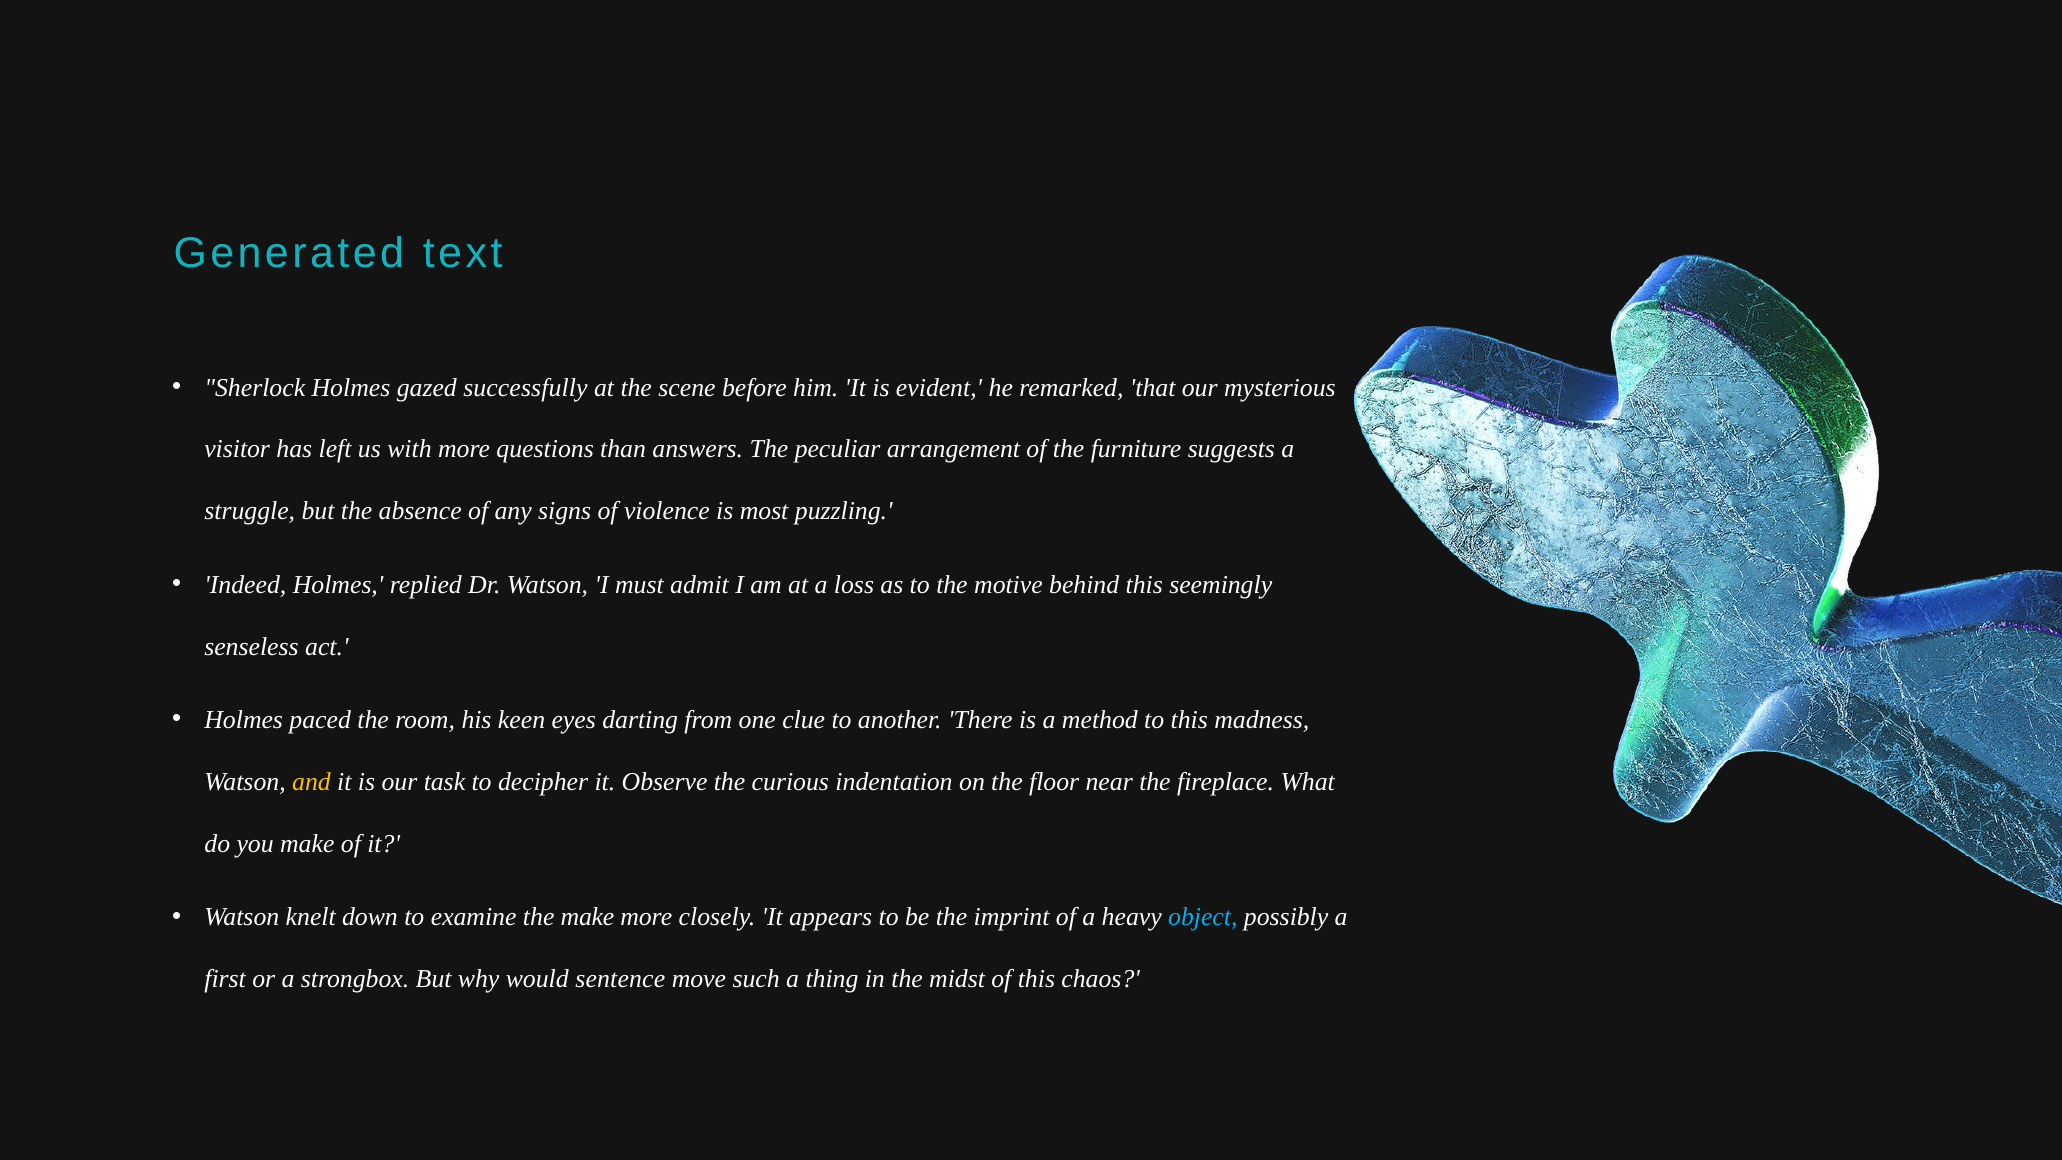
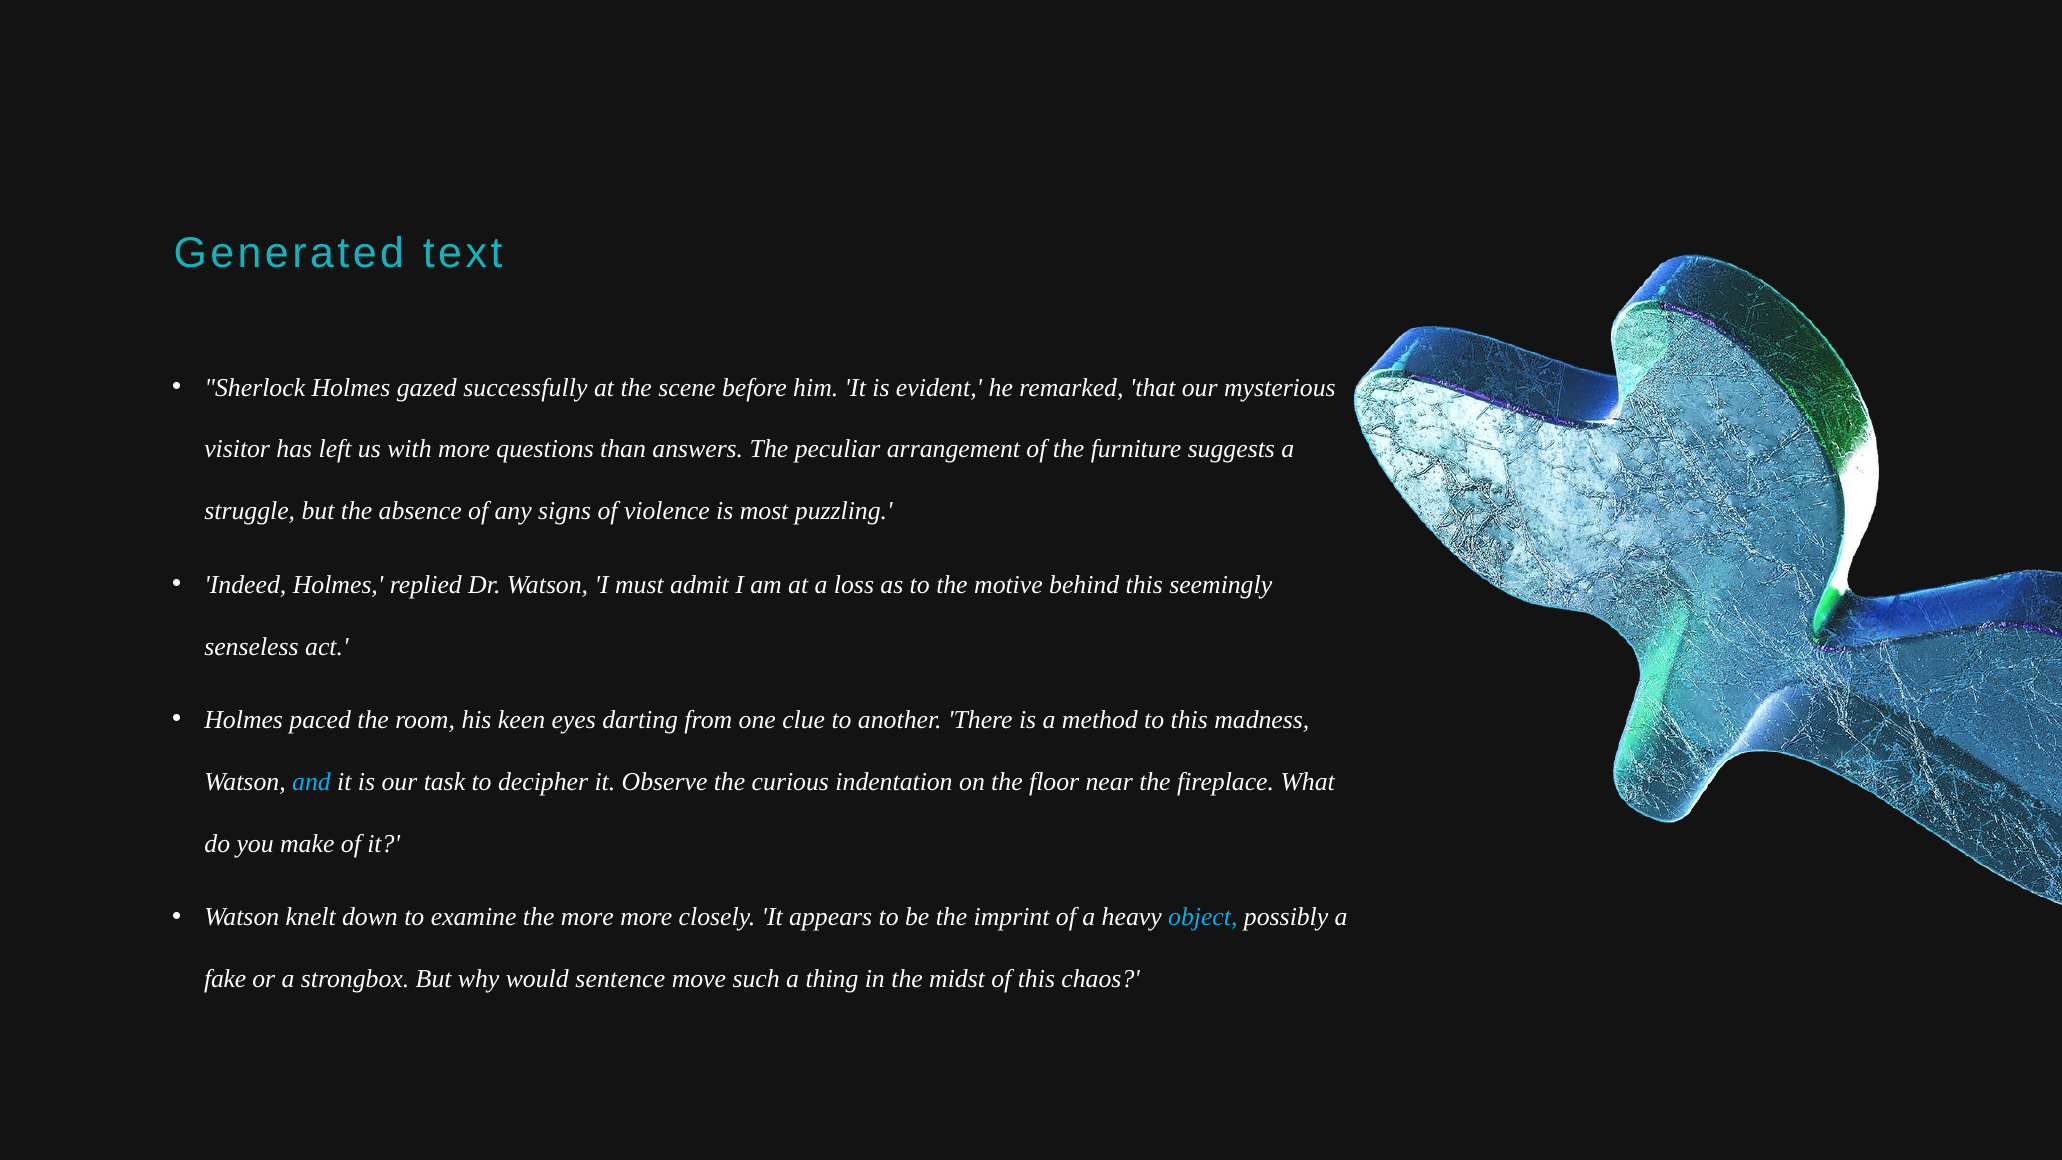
and colour: yellow -> light blue (311, 782)
the make: make -> more (587, 917)
first: first -> fake (225, 979)
